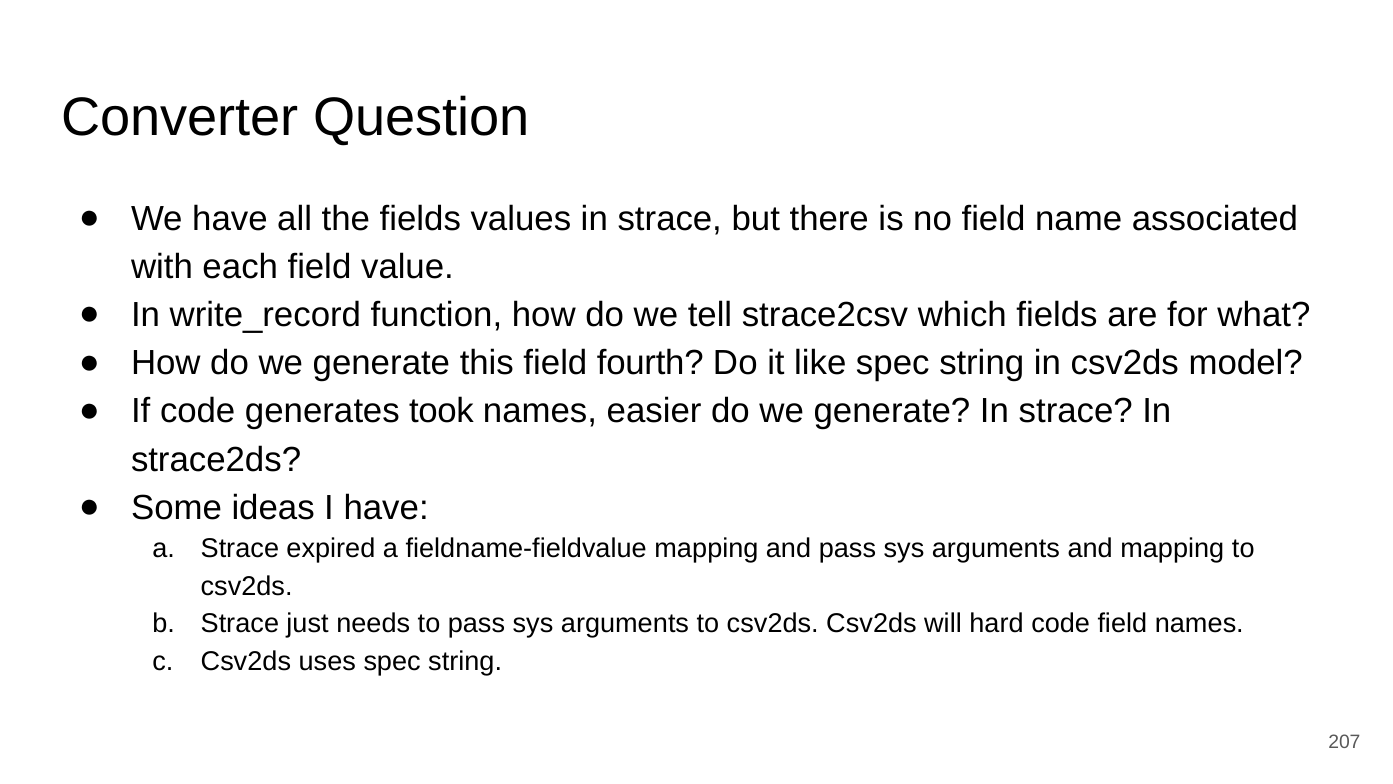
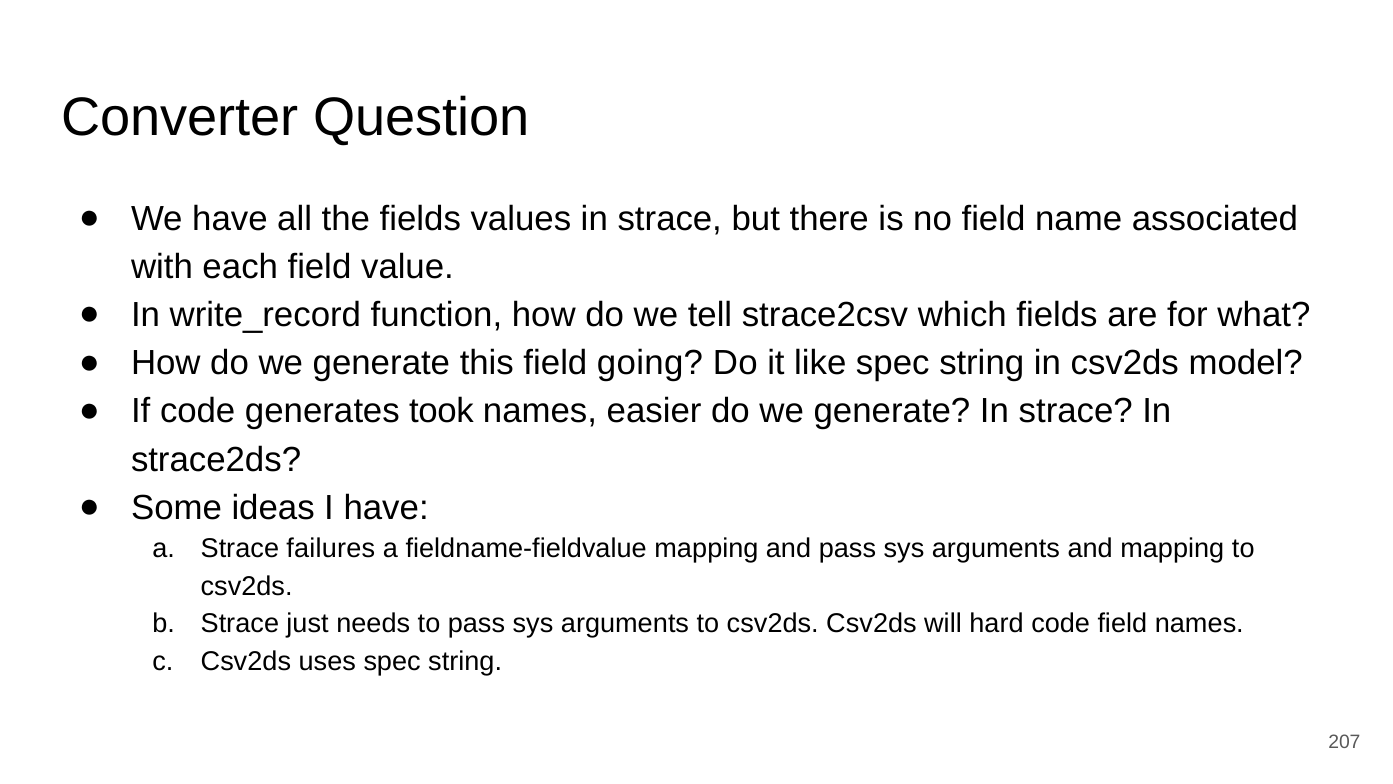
fourth: fourth -> going (650, 363)
expired: expired -> failures (331, 549)
